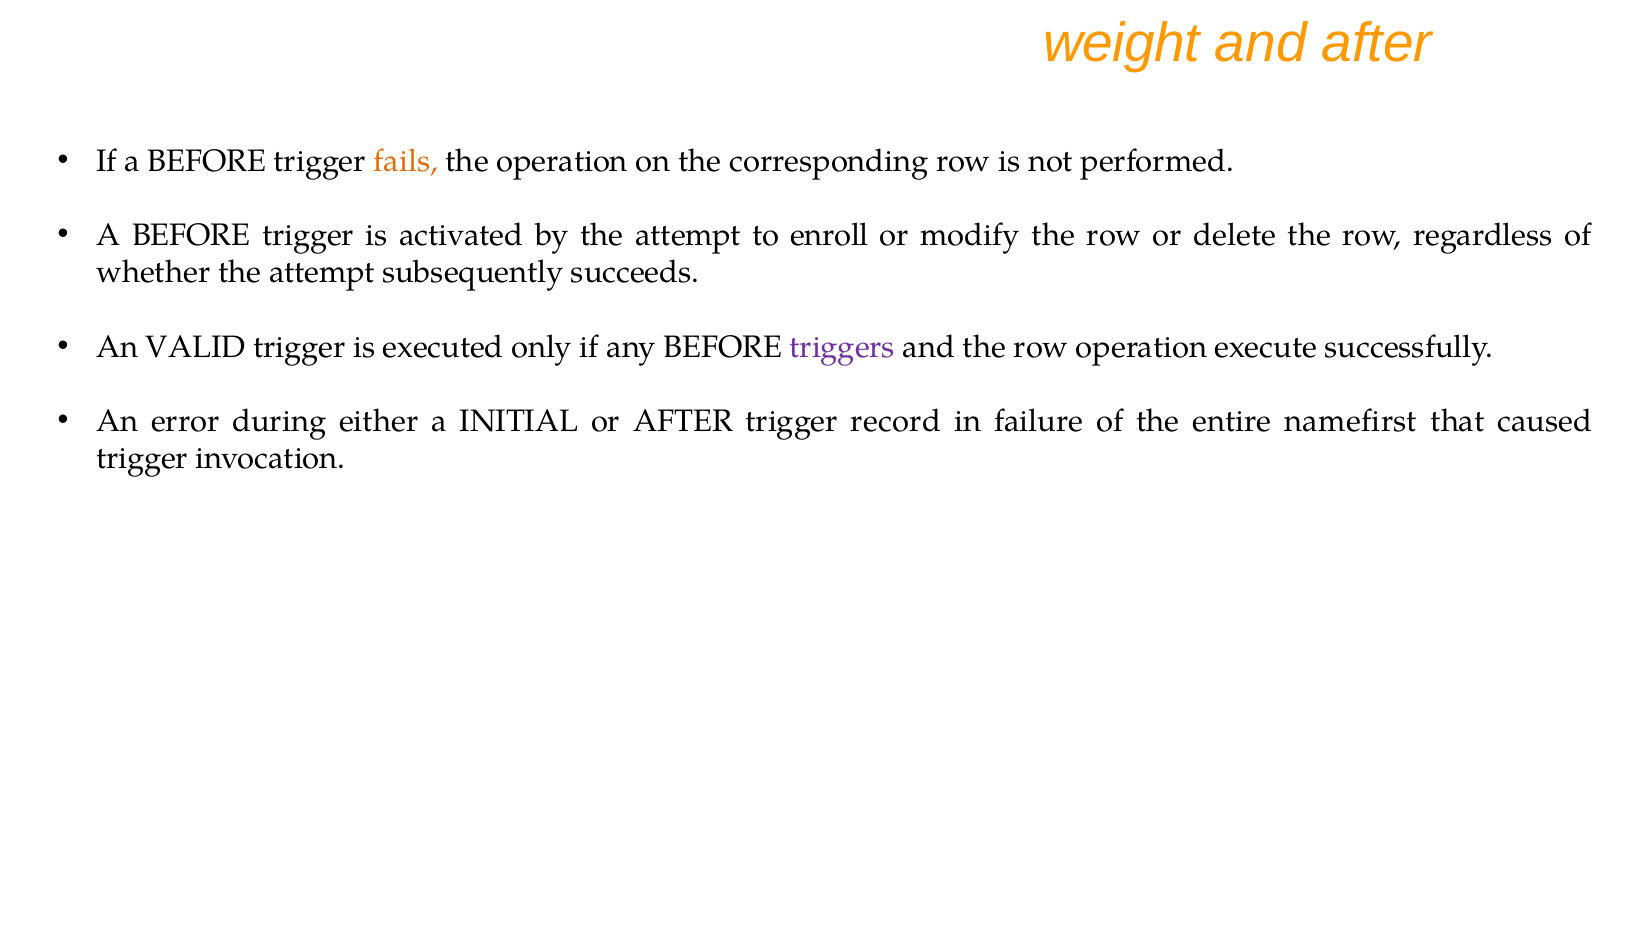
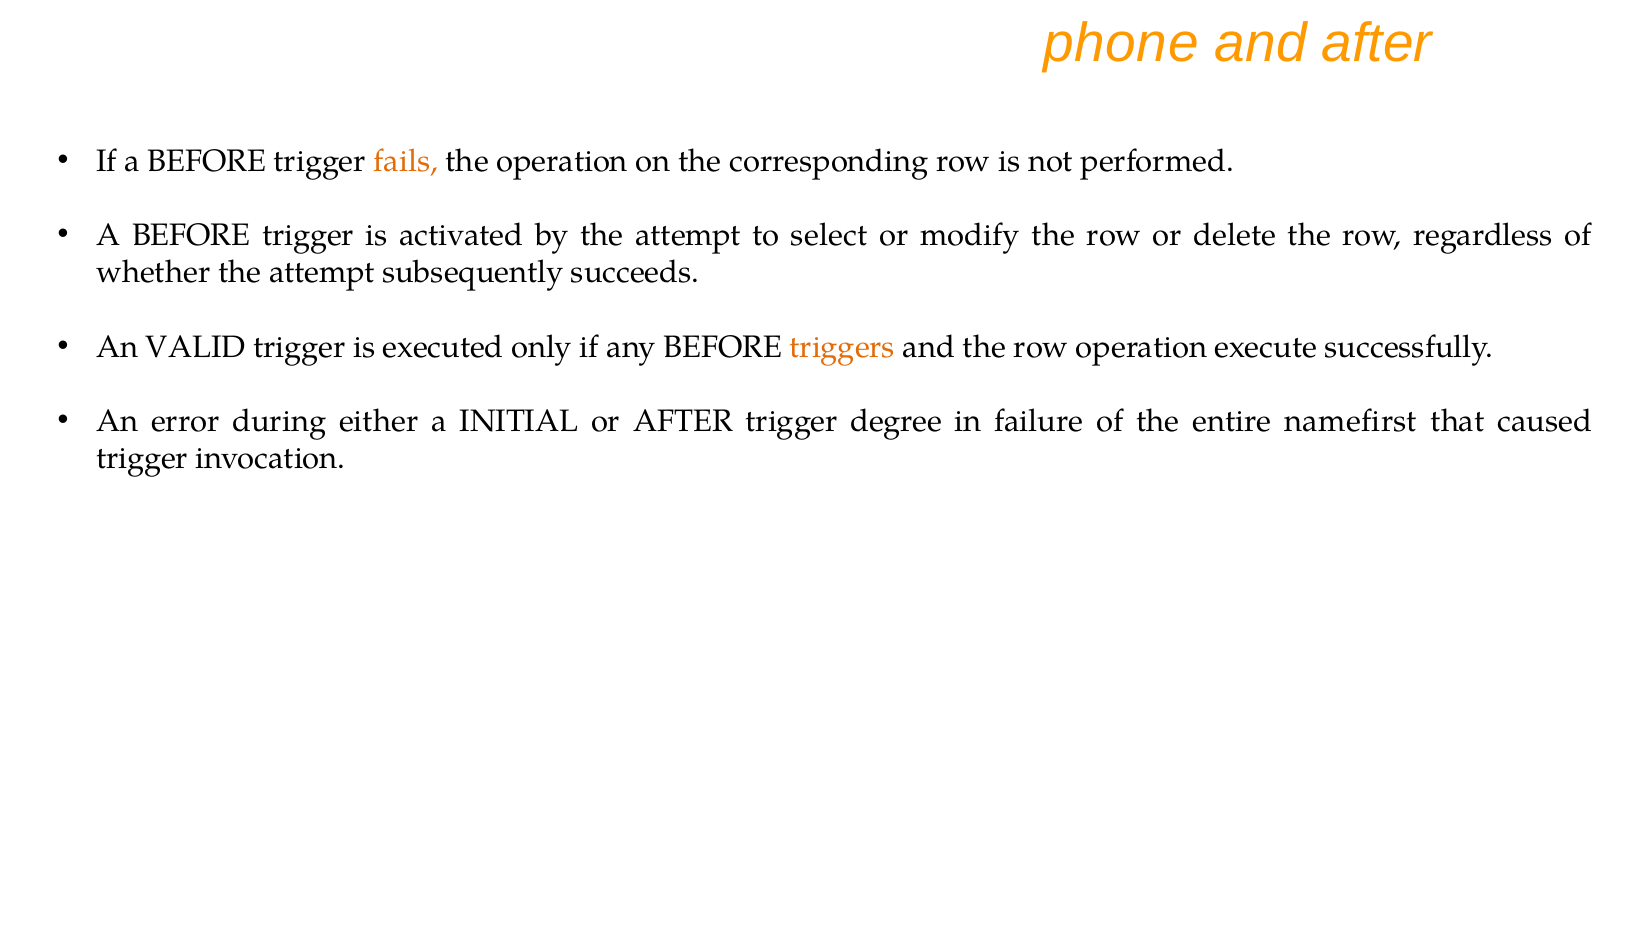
weight: weight -> phone (1121, 43)
enroll: enroll -> select (829, 235)
triggers colour: purple -> orange (842, 347)
record: record -> degree (896, 421)
